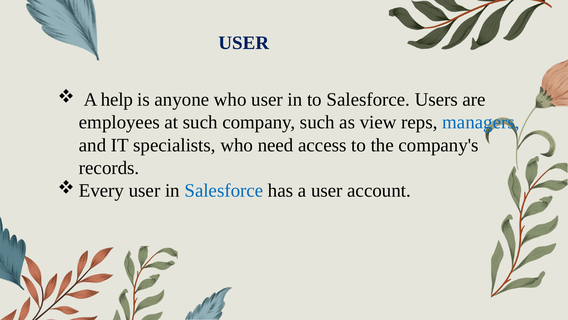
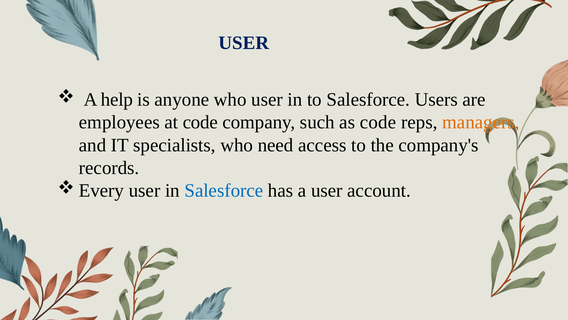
at such: such -> code (200, 122)
as view: view -> code (378, 122)
managers colour: blue -> orange (481, 122)
